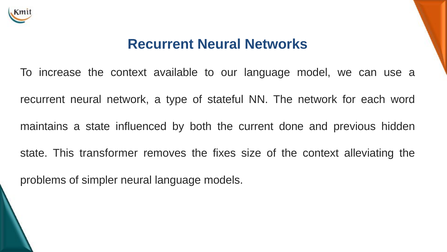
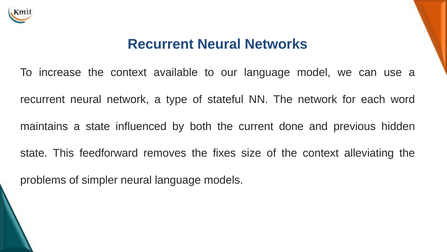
transformer: transformer -> feedforward (109, 153)
